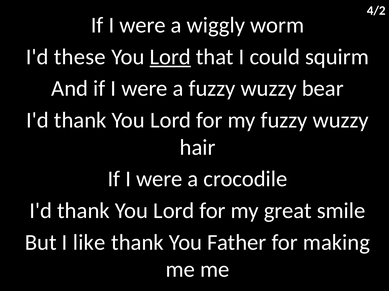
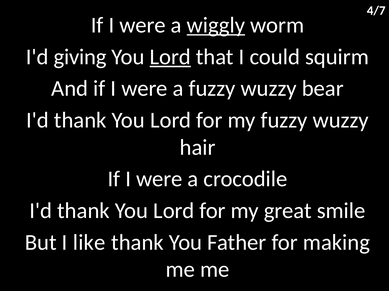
4/2: 4/2 -> 4/7 (376, 11)
wiggly underline: none -> present (216, 25)
these: these -> giving (80, 57)
